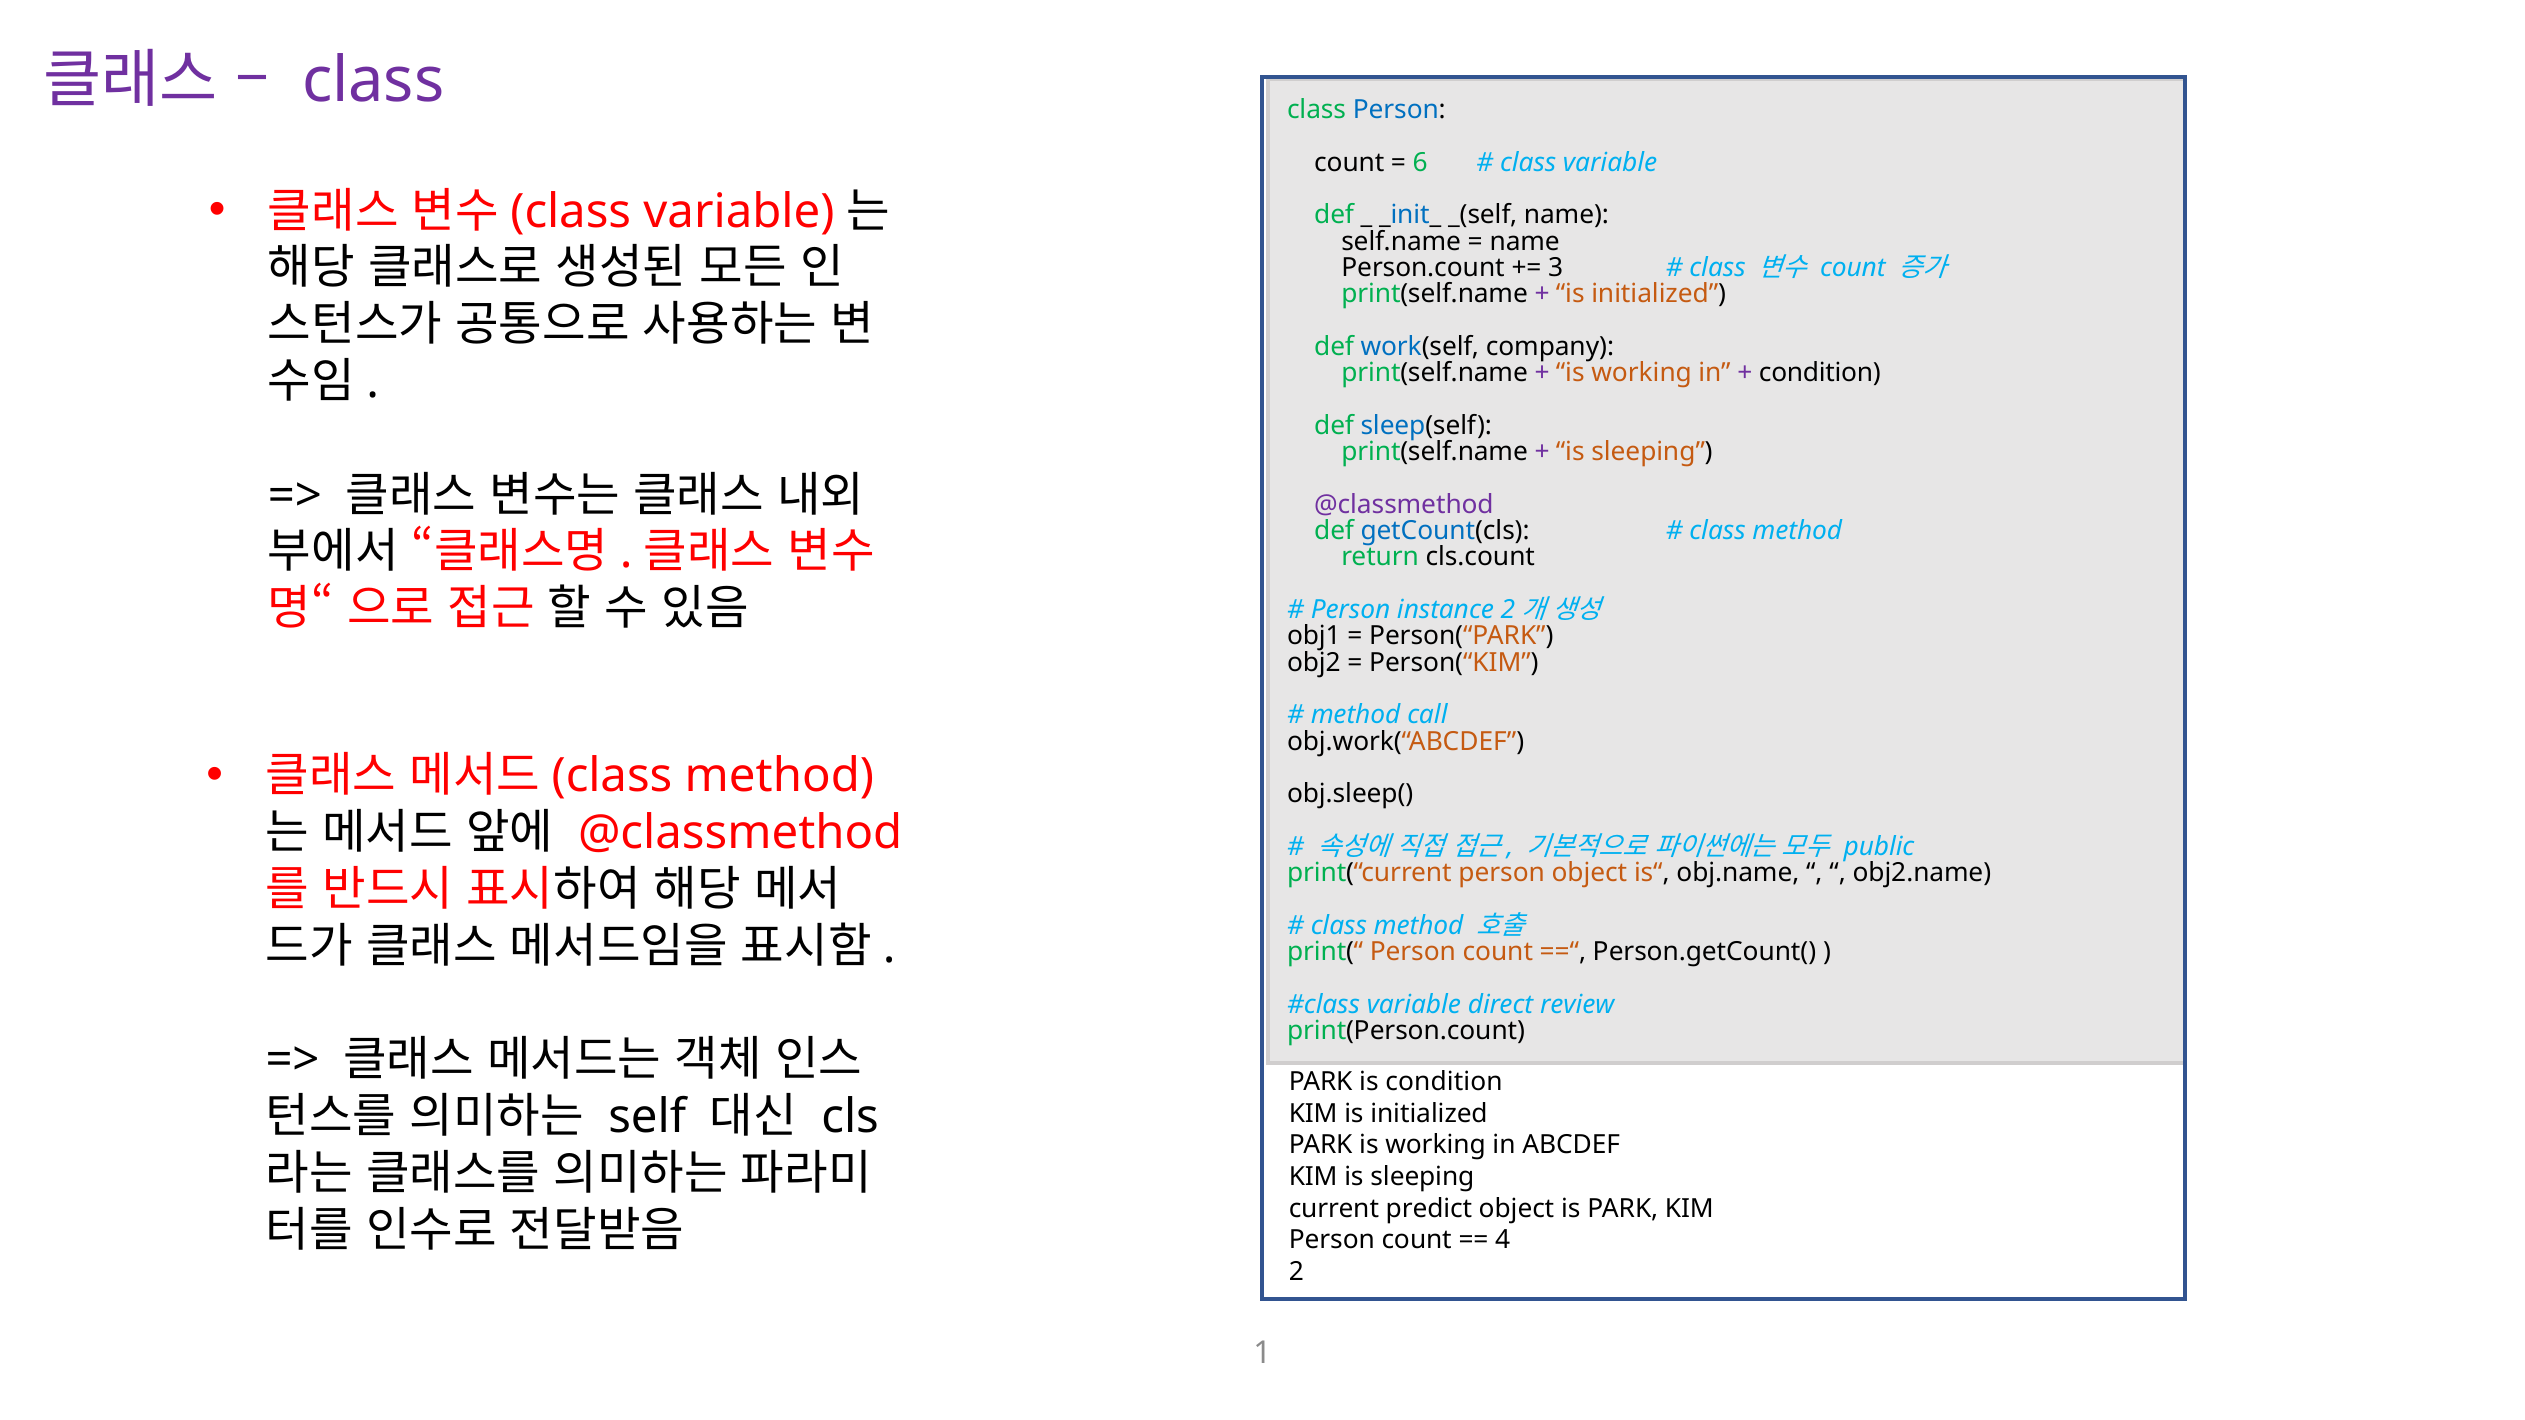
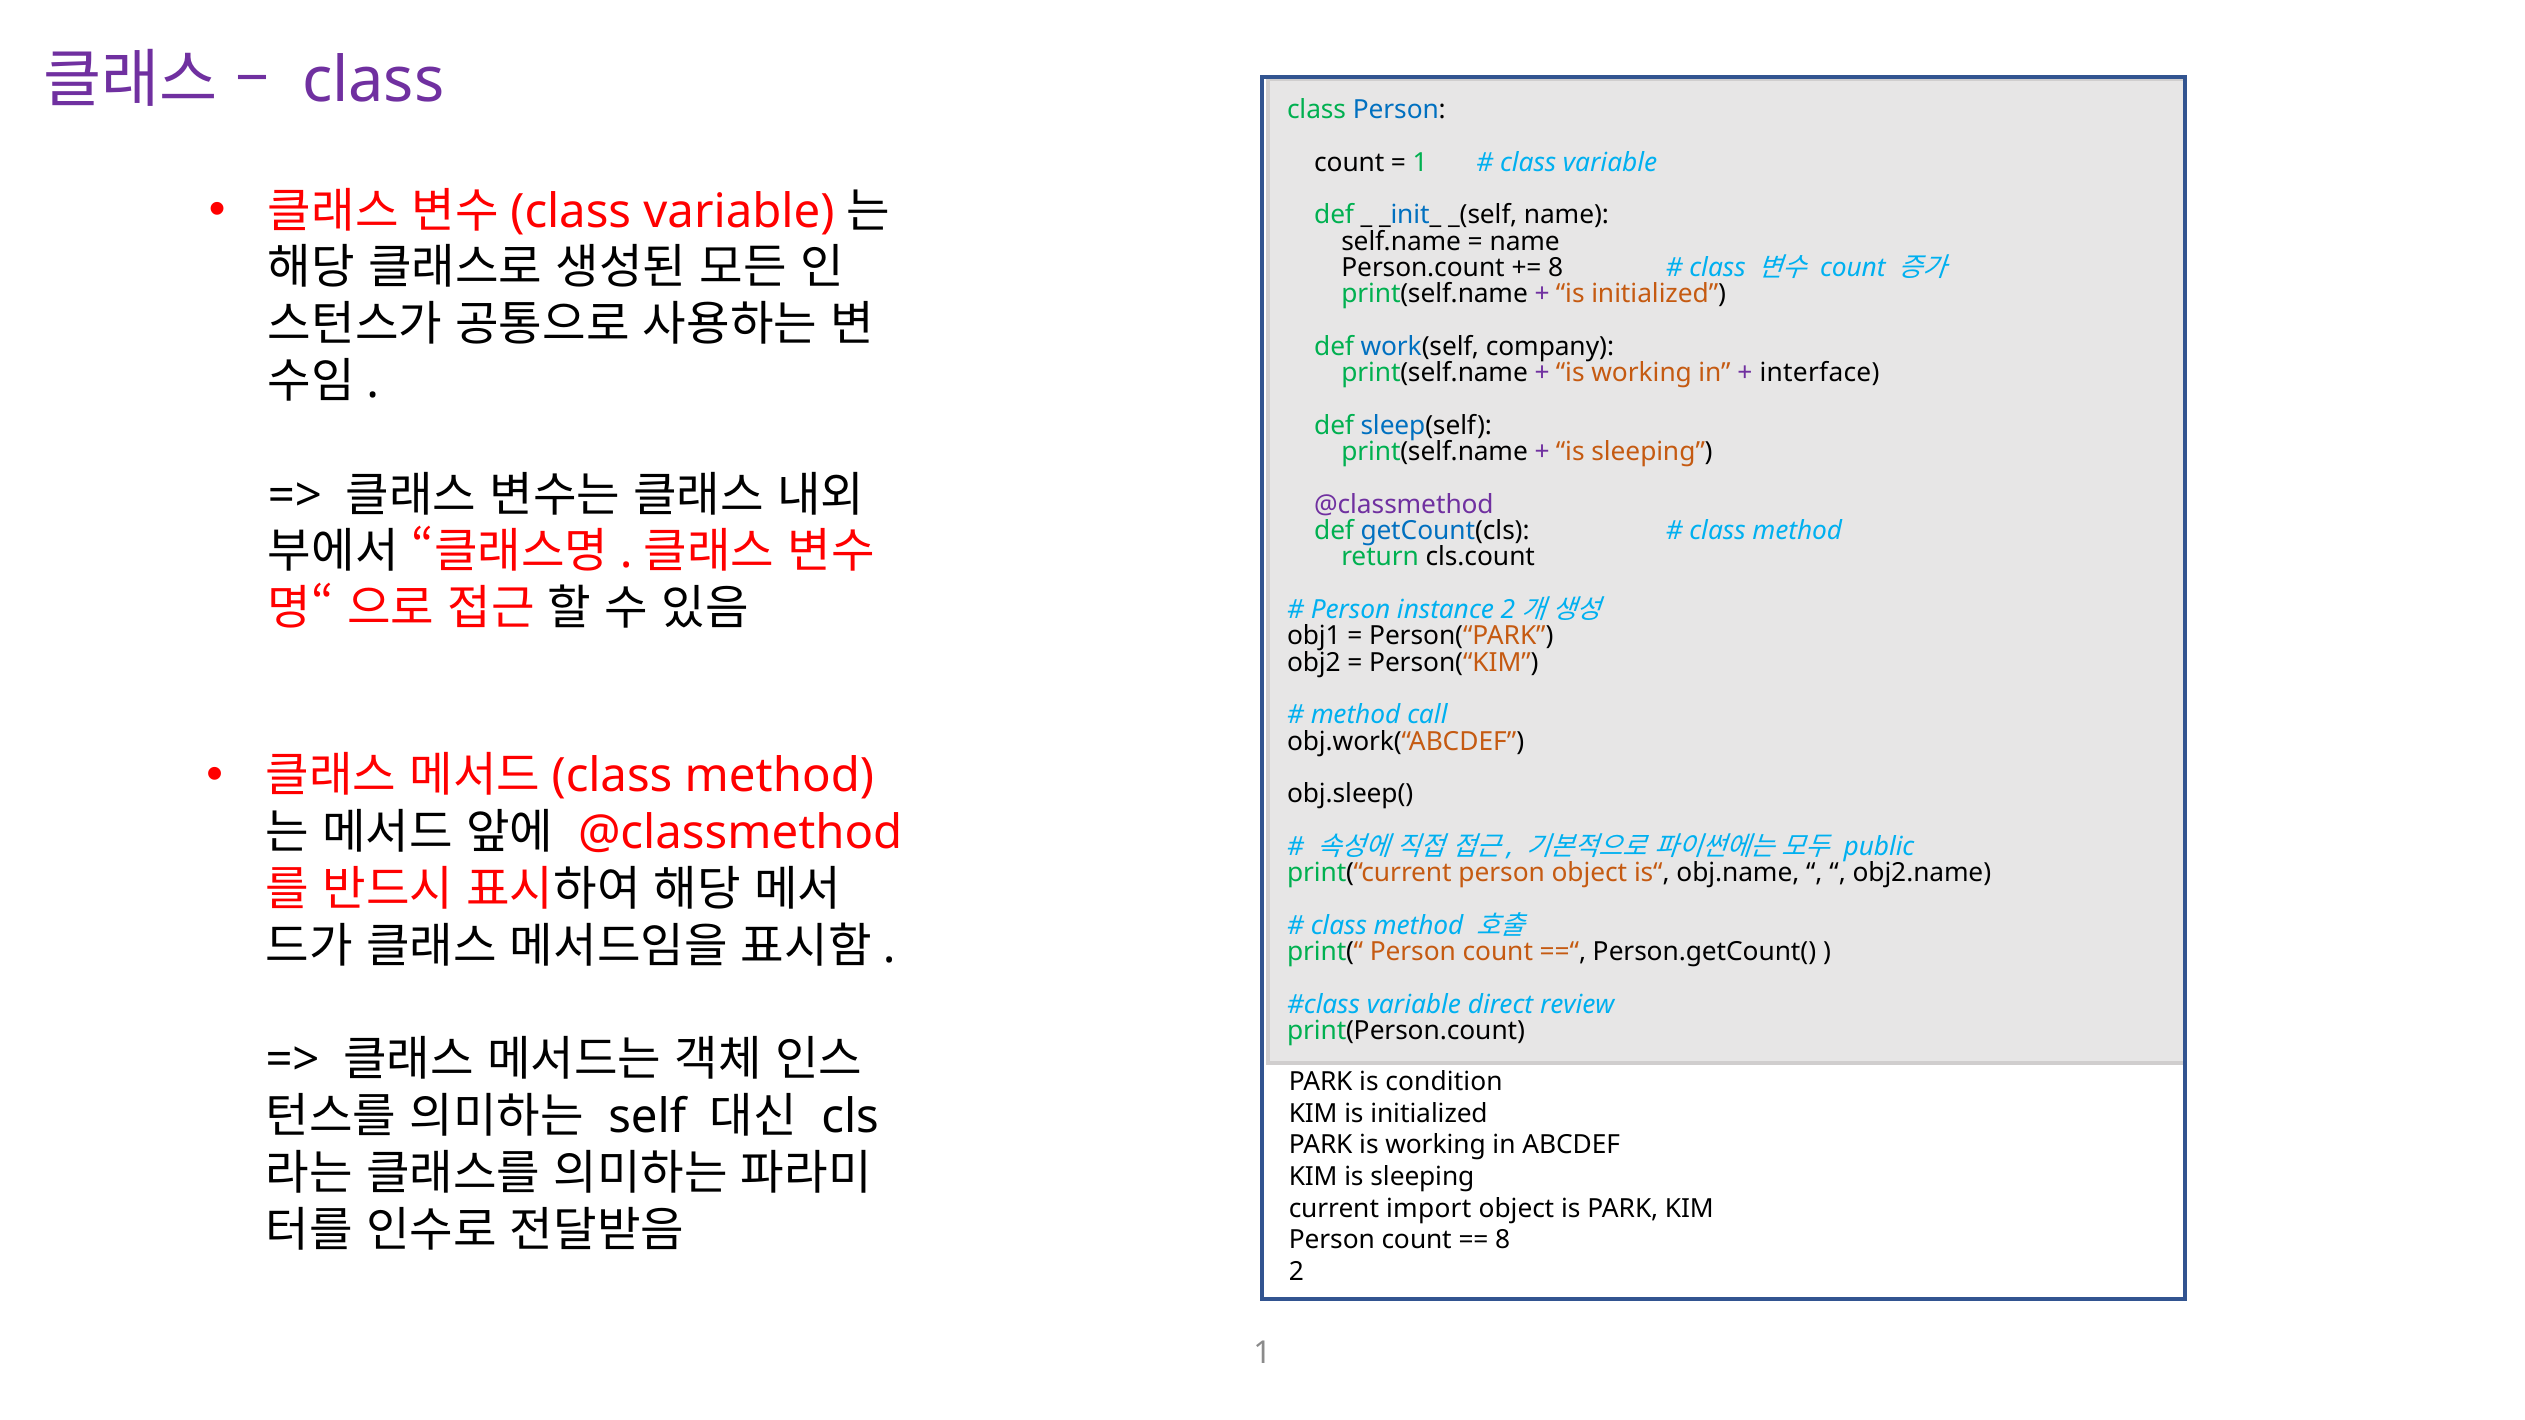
6: 6 -> 1 (1420, 163)
3: 3 -> 8 (1556, 268)
condition: condition -> interface (1820, 373)
predict: predict -> import (1429, 1209)
4: 4 -> 8 (1503, 1240)
